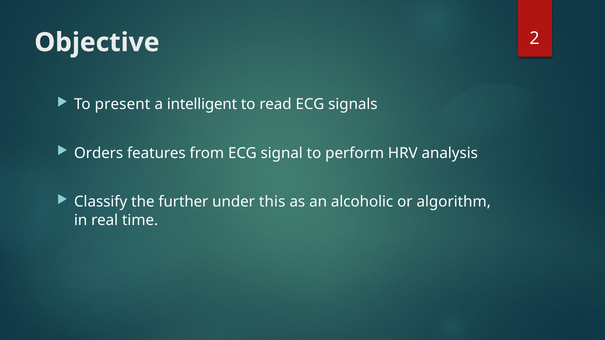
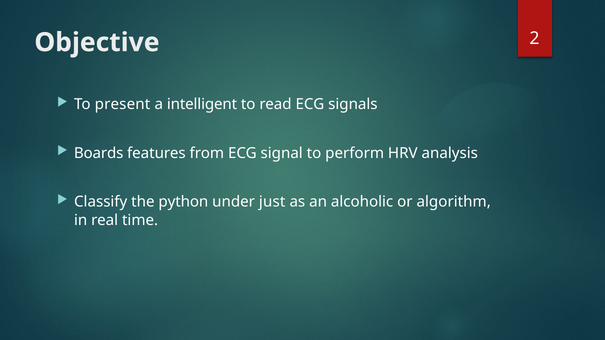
Orders: Orders -> Boards (99, 153)
further: further -> python (183, 202)
this: this -> just (272, 202)
